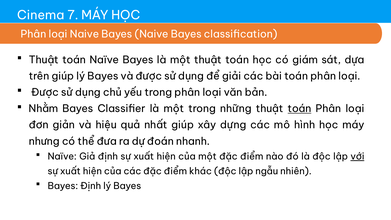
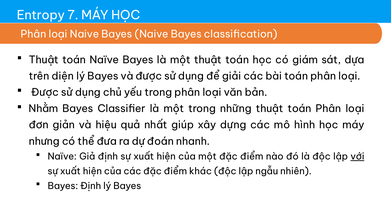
Cinema: Cinema -> Entropy (41, 15)
trên giúp: giúp -> diện (63, 76)
toán underline: present -> none (300, 109)
